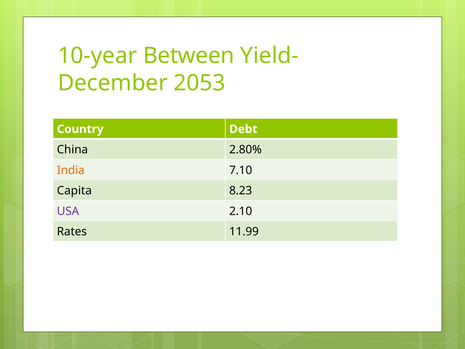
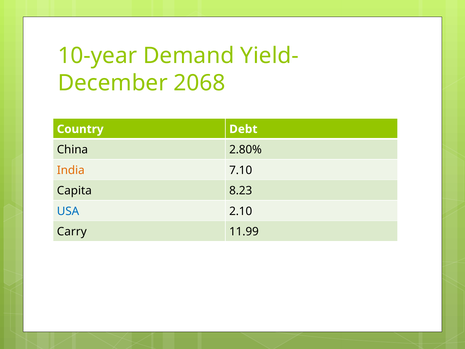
Between: Between -> Demand (189, 56)
2053: 2053 -> 2068 (199, 83)
USA colour: purple -> blue (68, 211)
Rates: Rates -> Carry (72, 232)
